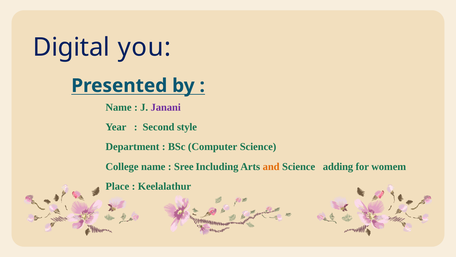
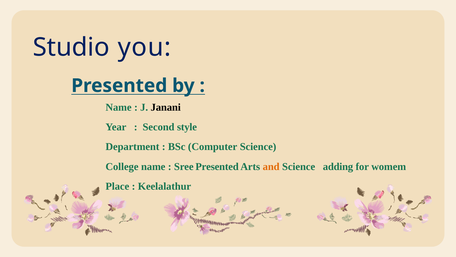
Digital: Digital -> Studio (71, 47)
Janani colour: purple -> black (166, 107)
Sree Including: Including -> Presented (217, 166)
